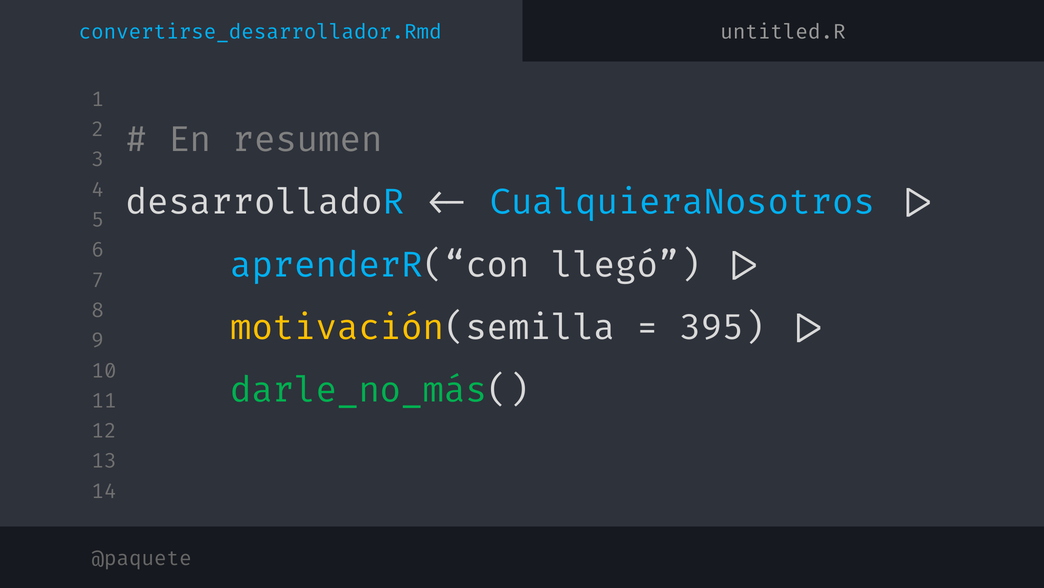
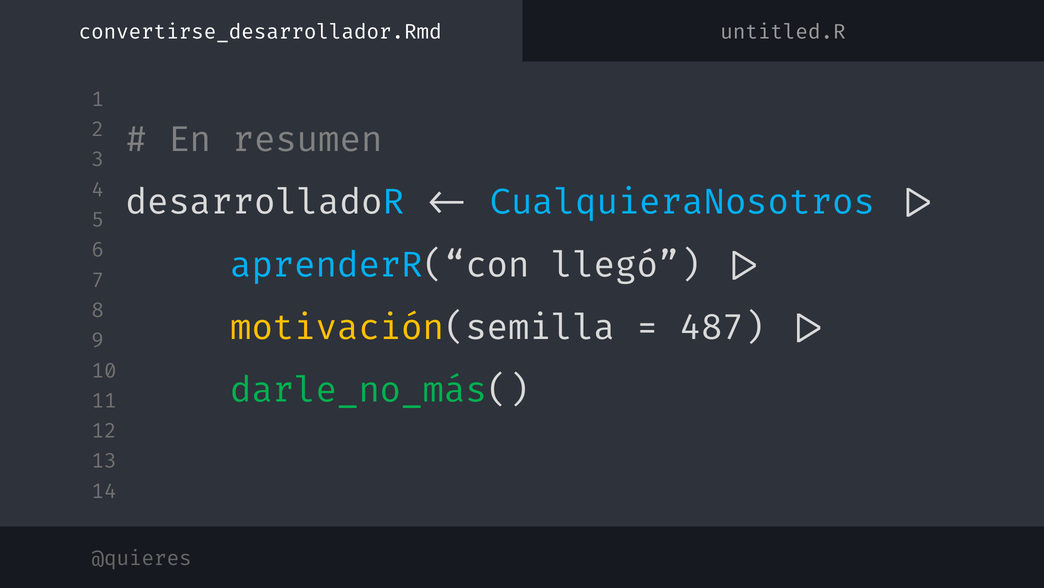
convertirse_desarrollador.Rmd colour: light blue -> white (260, 32)
395: 395 -> 487 (722, 327)
@paquete: @paquete -> @quieres (142, 558)
